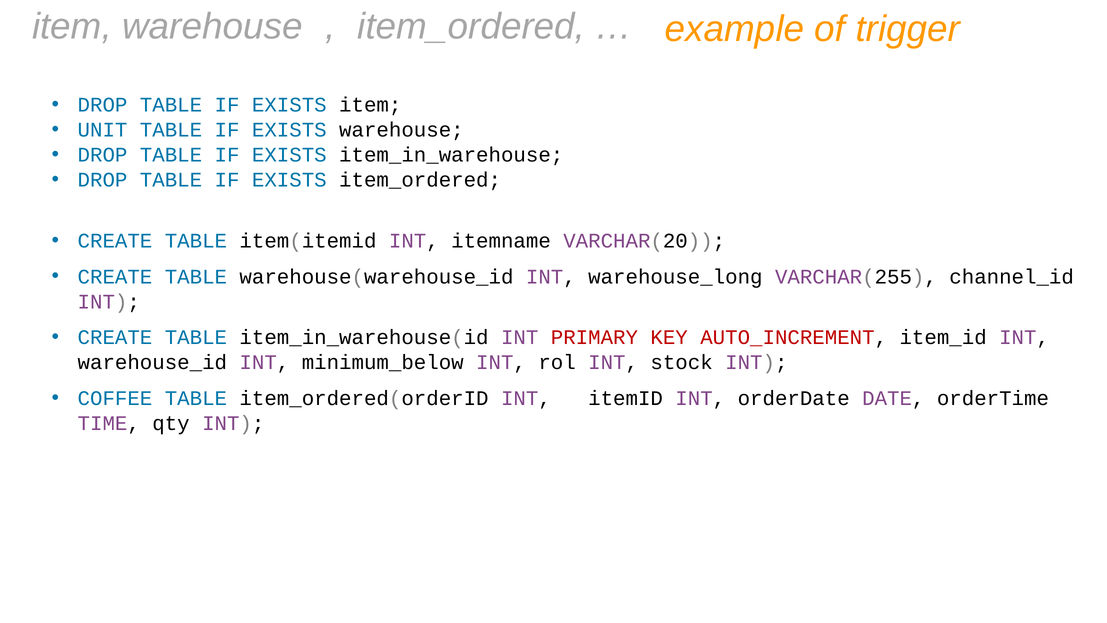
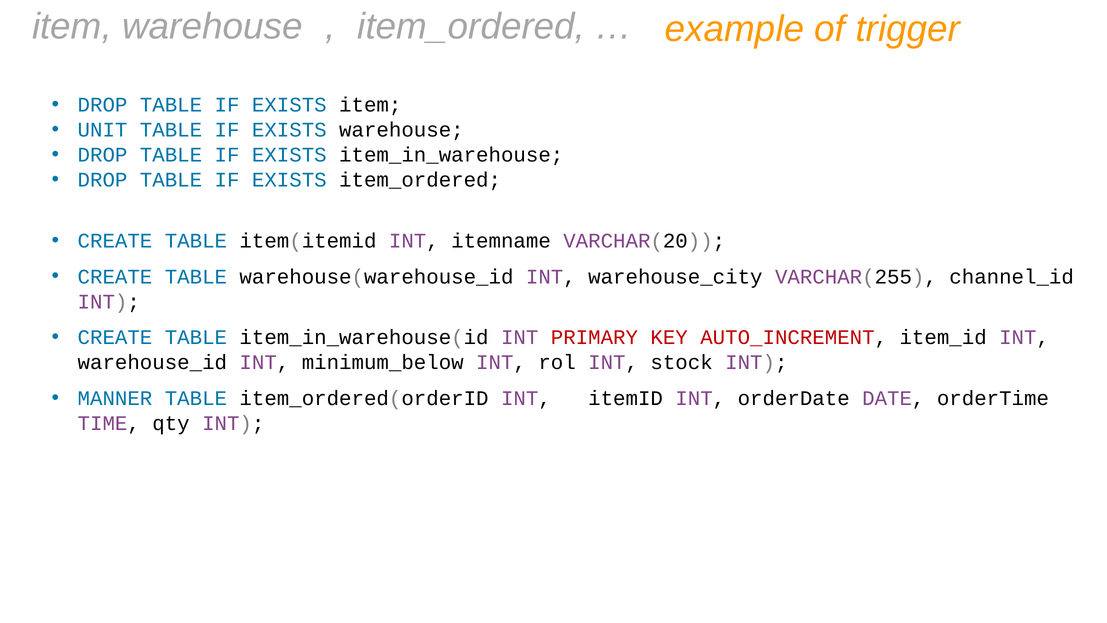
warehouse_long: warehouse_long -> warehouse_city (675, 277)
COFFEE: COFFEE -> MANNER (115, 398)
